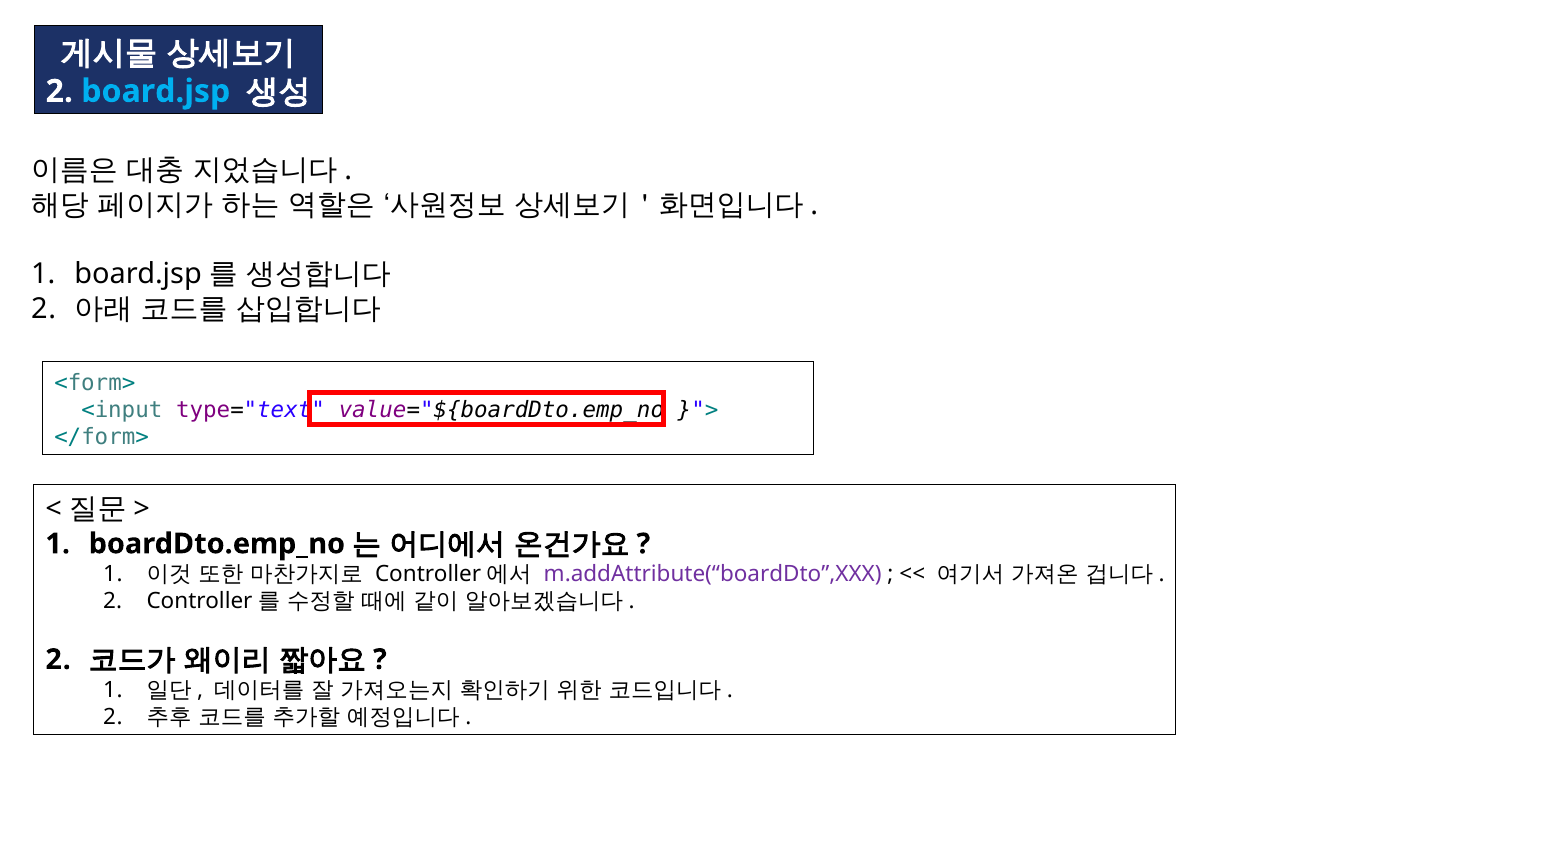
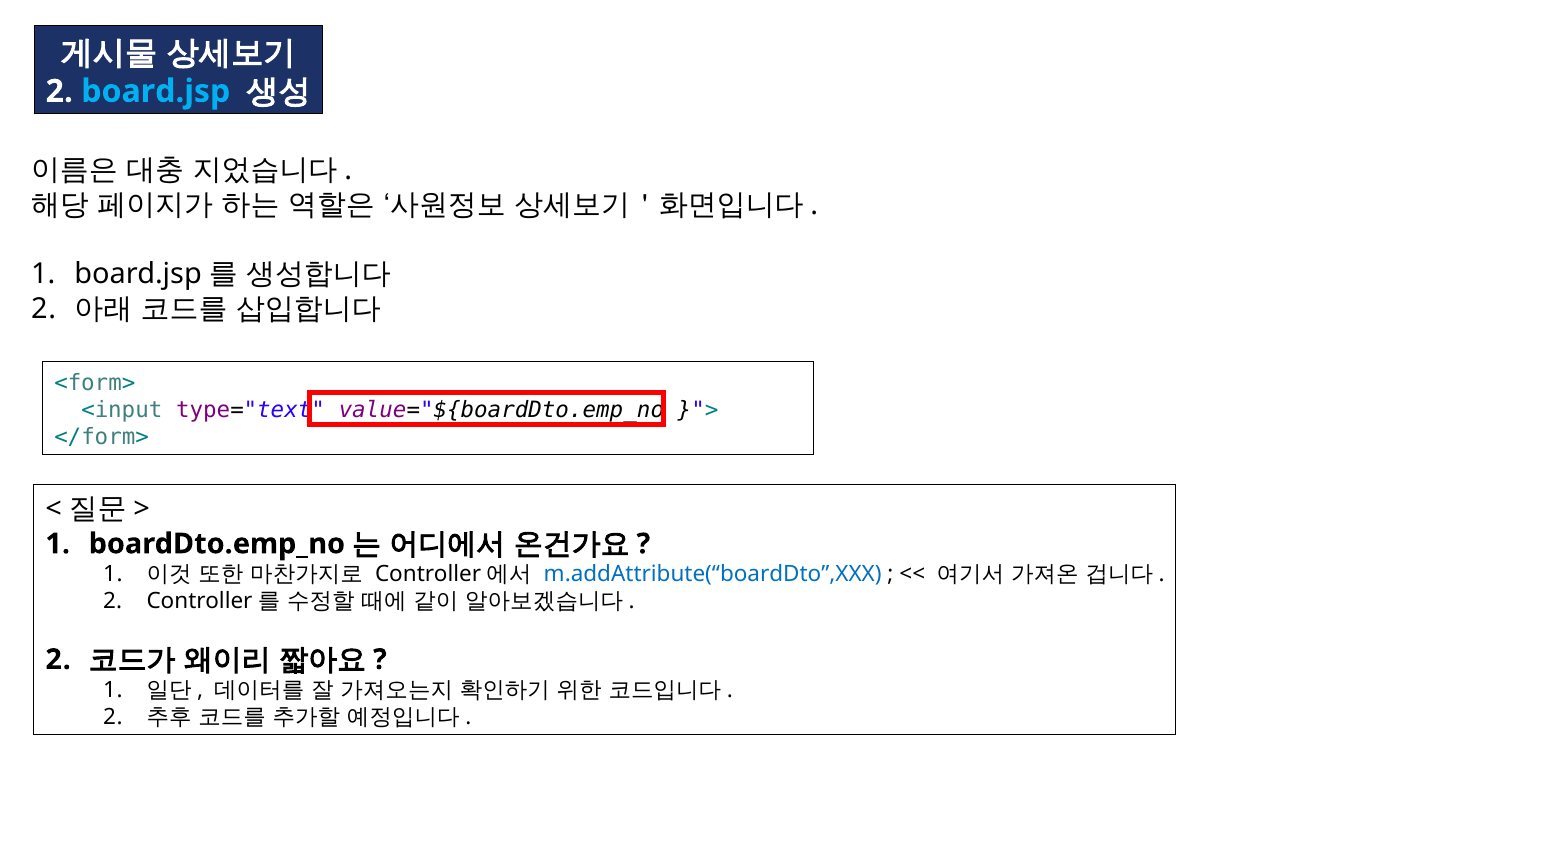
m.addAttribute(“boardDto”,XXX colour: purple -> blue (713, 574)
